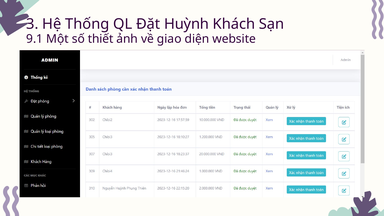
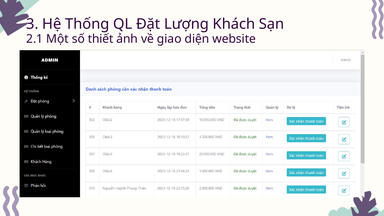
Huỳnh: Huỳnh -> Lượng (186, 24)
9.1: 9.1 -> 2.1 (35, 39)
